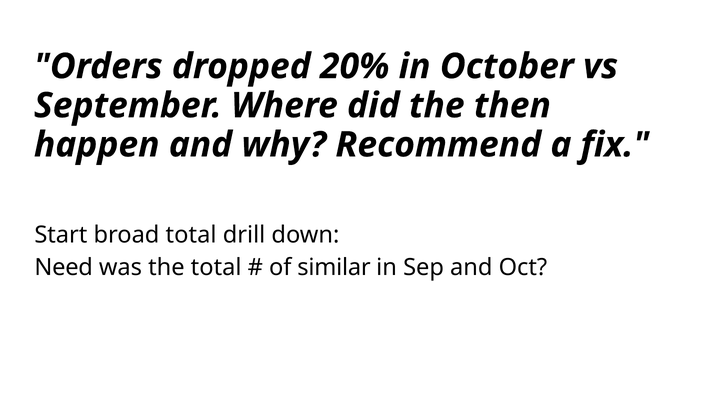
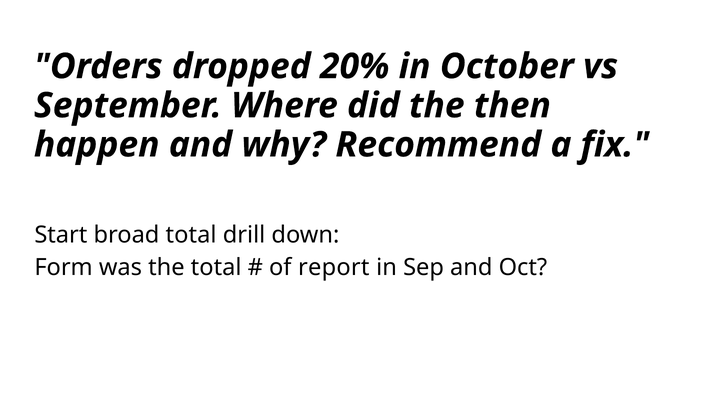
Need: Need -> Form (64, 267)
similar: similar -> report (334, 267)
